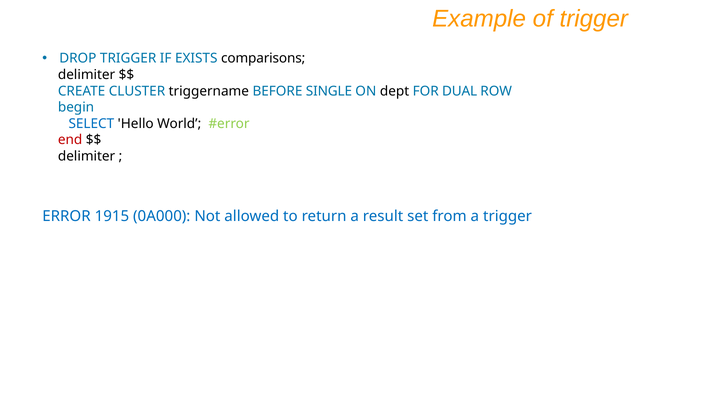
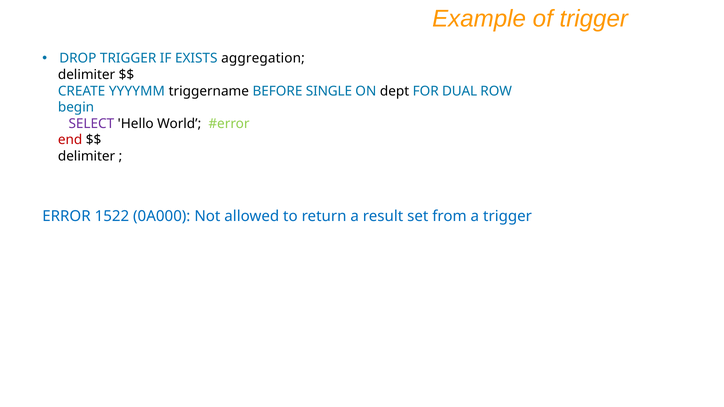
comparisons: comparisons -> aggregation (263, 59)
CLUSTER: CLUSTER -> YYYYMM (137, 91)
SELECT colour: blue -> purple (91, 124)
1915: 1915 -> 1522 (112, 216)
